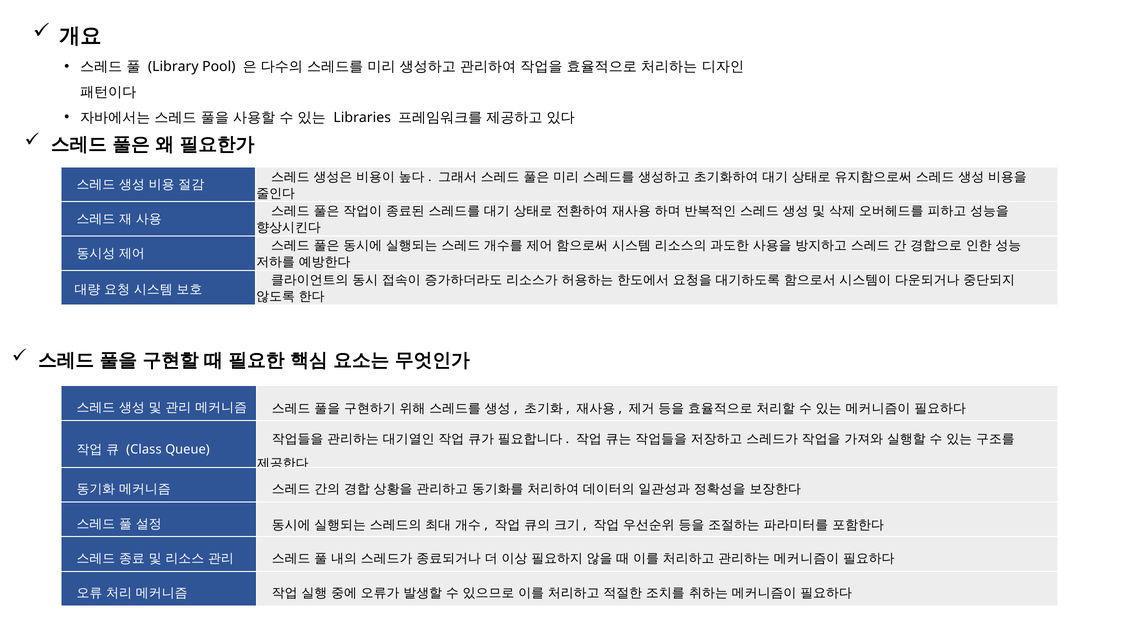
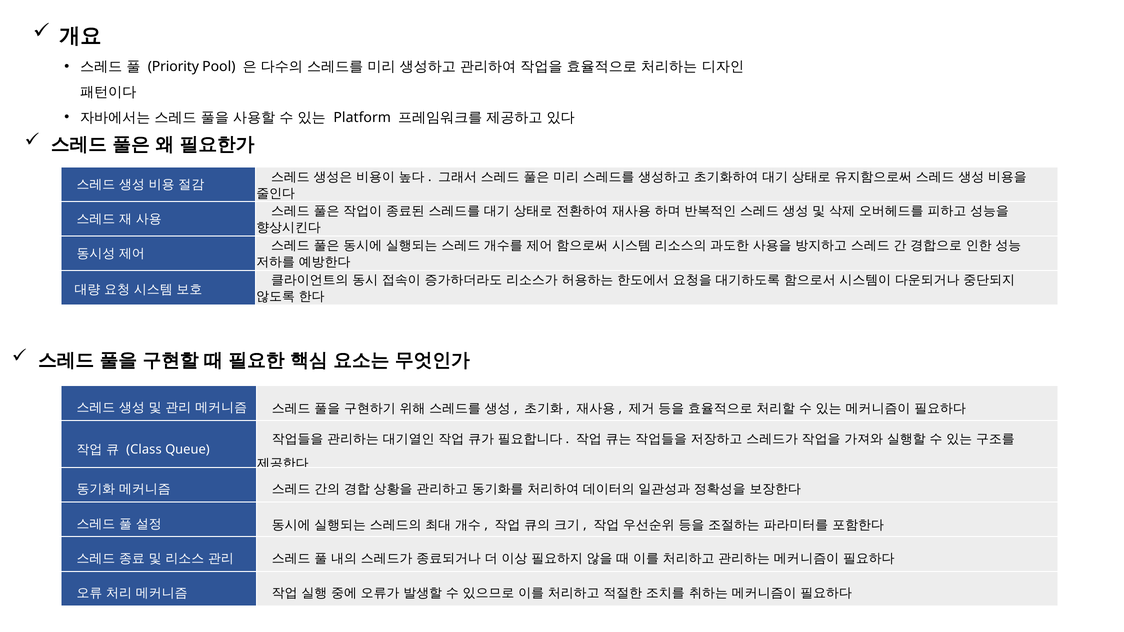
Library: Library -> Priority (173, 67)
Libraries: Libraries -> Platform (362, 117)
